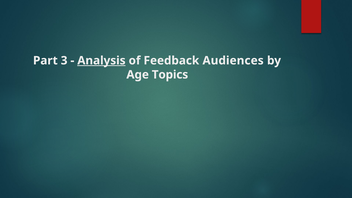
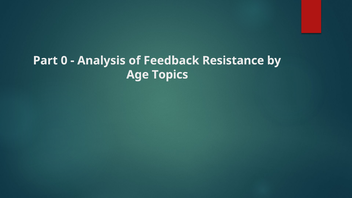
3: 3 -> 0 (64, 61)
Analysis underline: present -> none (101, 61)
Audiences: Audiences -> Resistance (233, 61)
